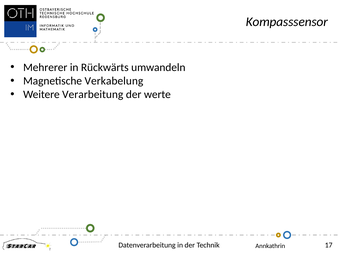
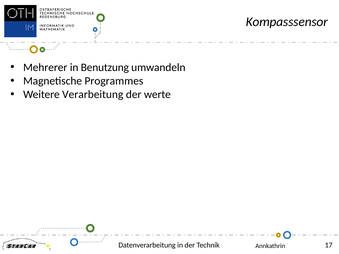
Rückwärts: Rückwärts -> Benutzung (105, 67)
Verkabelung: Verkabelung -> Programmes (114, 81)
